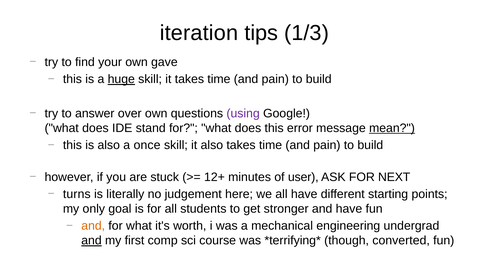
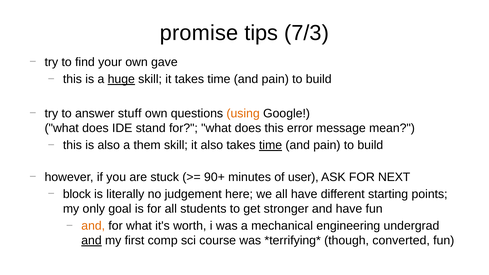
iteration: iteration -> promise (199, 33)
1/3: 1/3 -> 7/3 (307, 33)
over: over -> stuff (130, 113)
using colour: purple -> orange (243, 113)
mean underline: present -> none (392, 128)
once: once -> them (147, 145)
time underline: none -> present (271, 145)
12+: 12+ -> 90+ (214, 177)
turns: turns -> block (77, 194)
